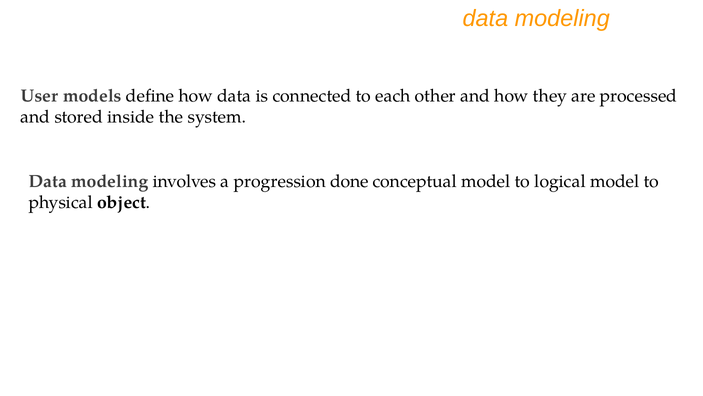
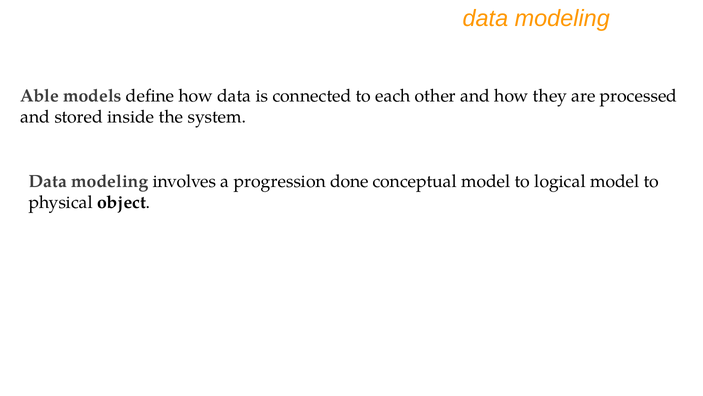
User: User -> Able (40, 96)
